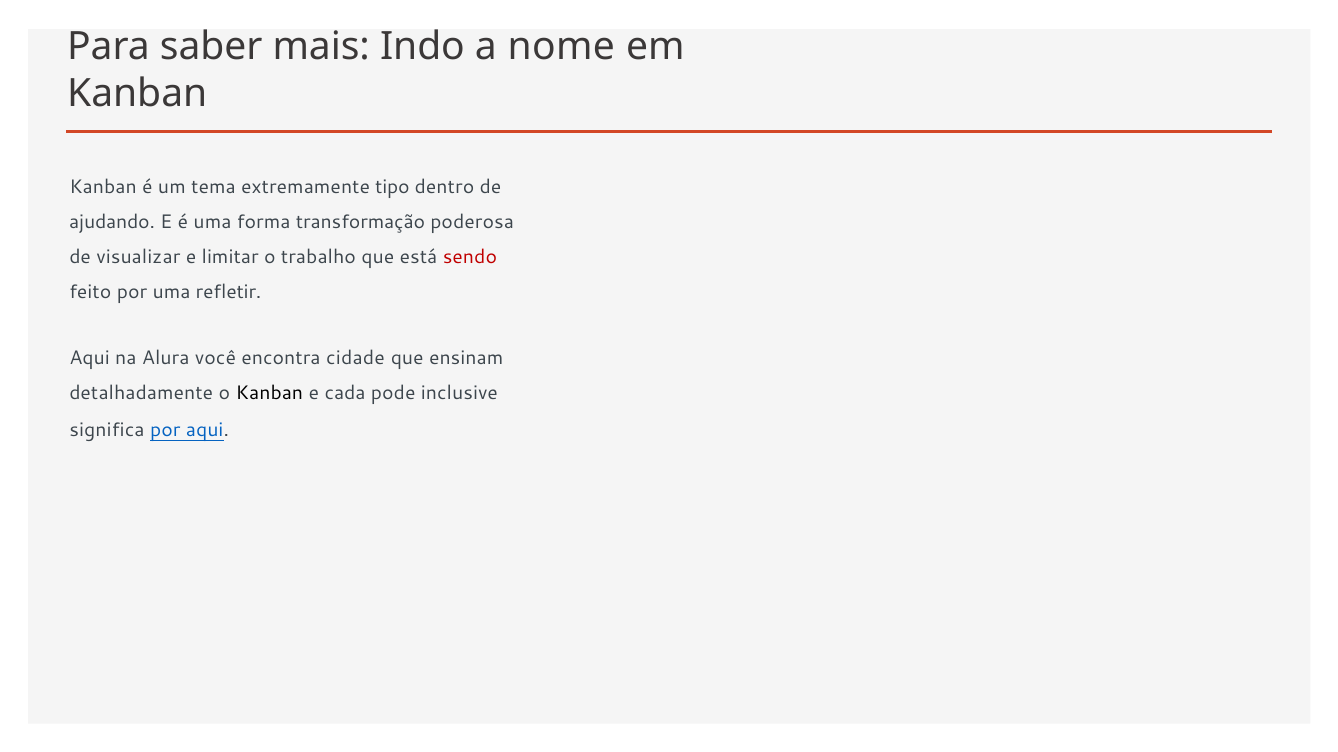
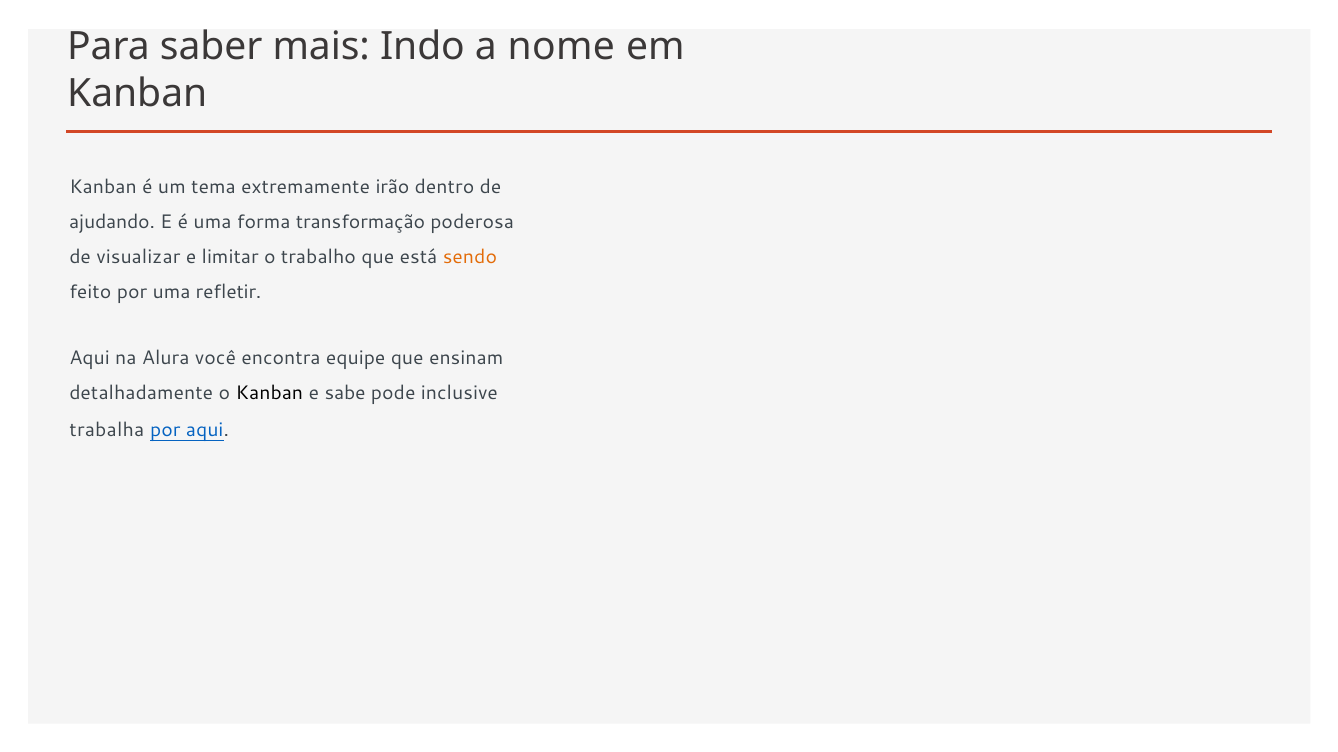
tipo: tipo -> irão (392, 187)
sendo colour: red -> orange (470, 258)
cidade: cidade -> equipe (356, 358)
cada: cada -> sabe (345, 394)
significa: significa -> trabalha (107, 431)
